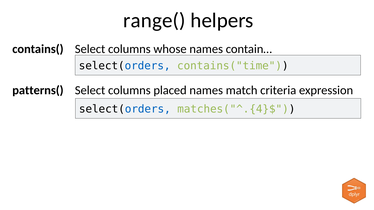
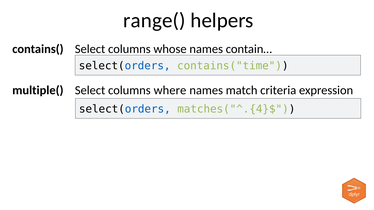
patterns(: patterns( -> multiple( (38, 90)
placed: placed -> where (170, 90)
